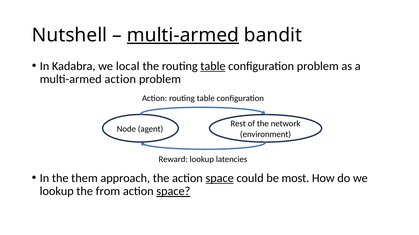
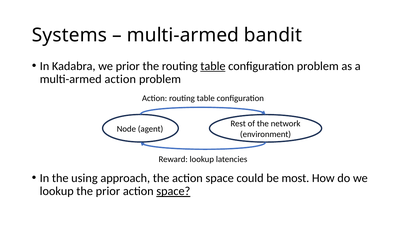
Nutshell: Nutshell -> Systems (70, 35)
multi-armed underline: present -> none (183, 35)
we local: local -> prior (128, 66)
them: them -> using (84, 179)
space underline: present -> none (220, 179)
the from: from -> prior (108, 192)
